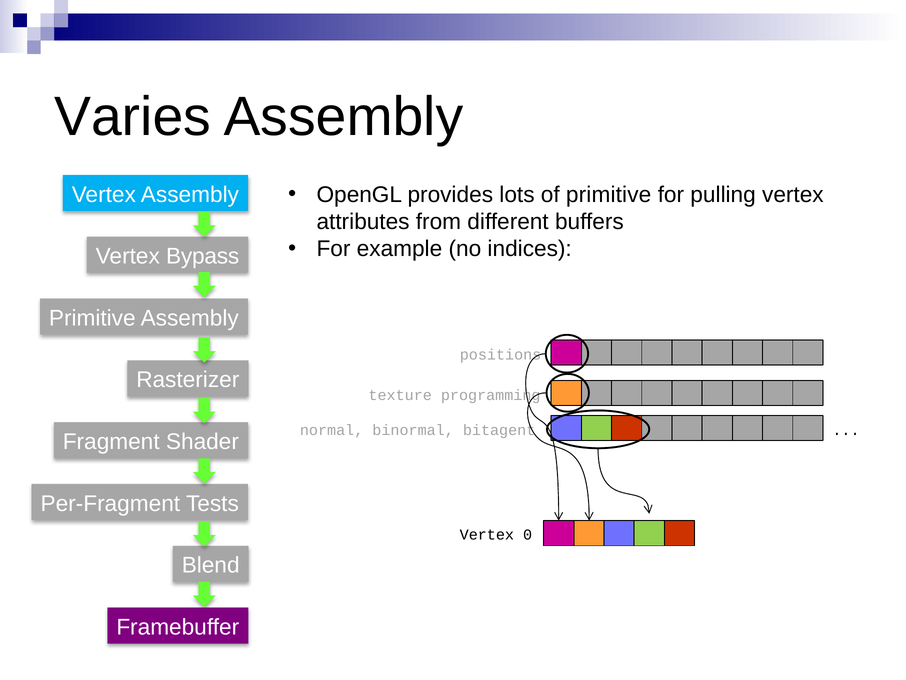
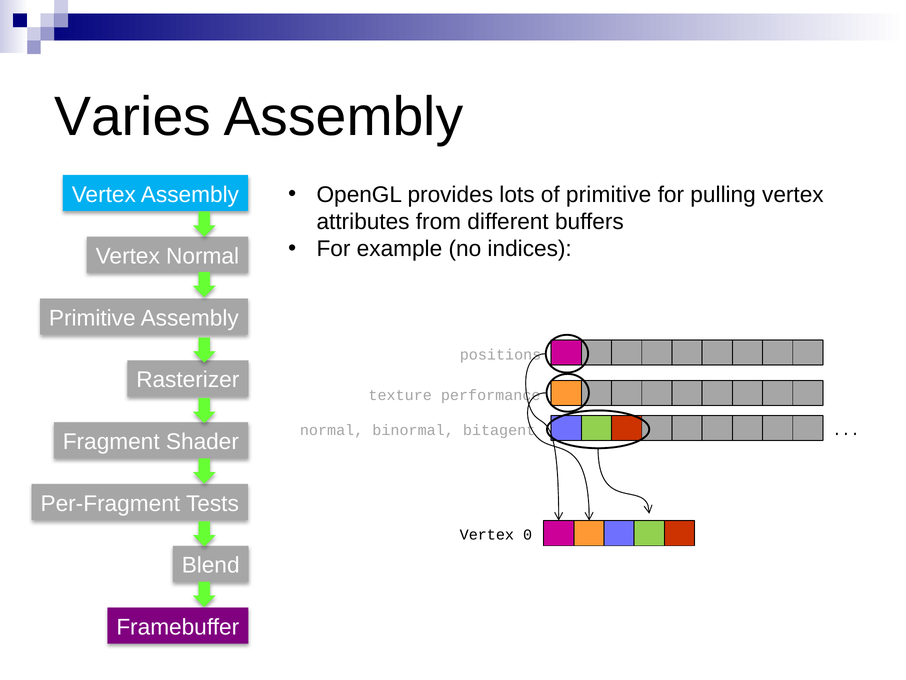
Vertex Bypass: Bypass -> Normal (203, 256)
programming: programming -> performance (491, 395)
